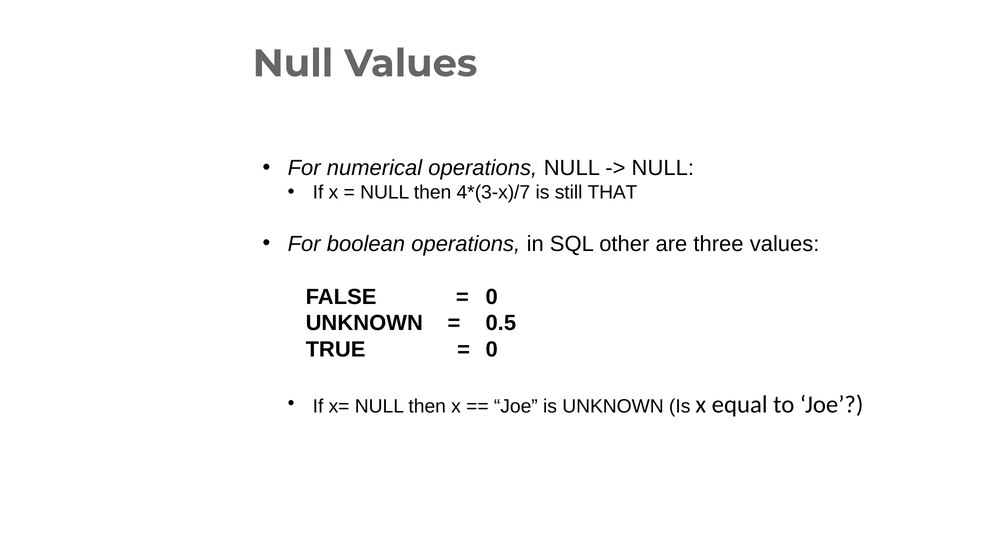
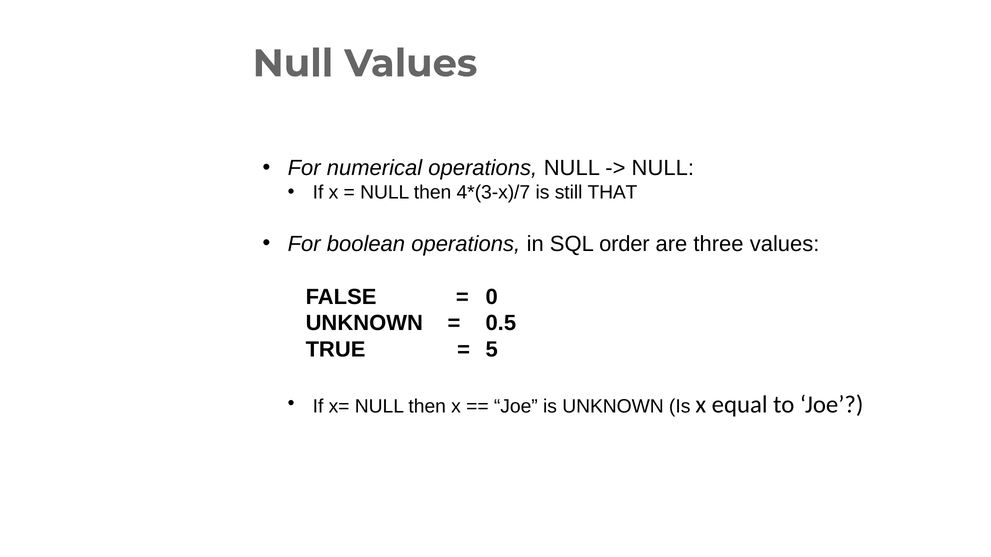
other: other -> order (624, 244)
0: 0 -> 5 (492, 350)
